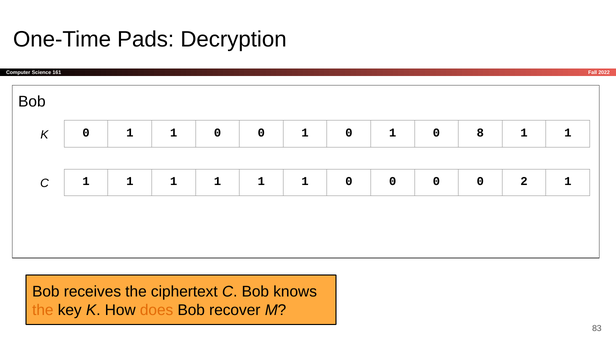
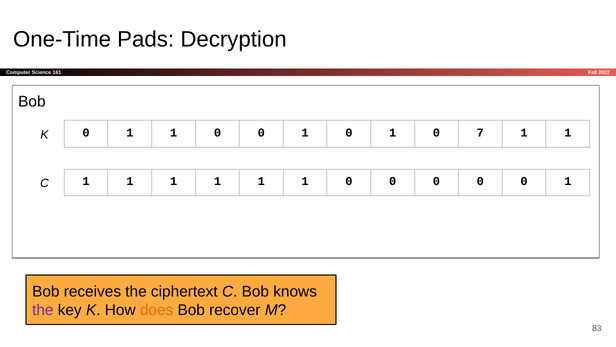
8: 8 -> 7 (480, 132)
2: 2 -> 0 (524, 181)
the colour: orange -> purple (43, 310)
